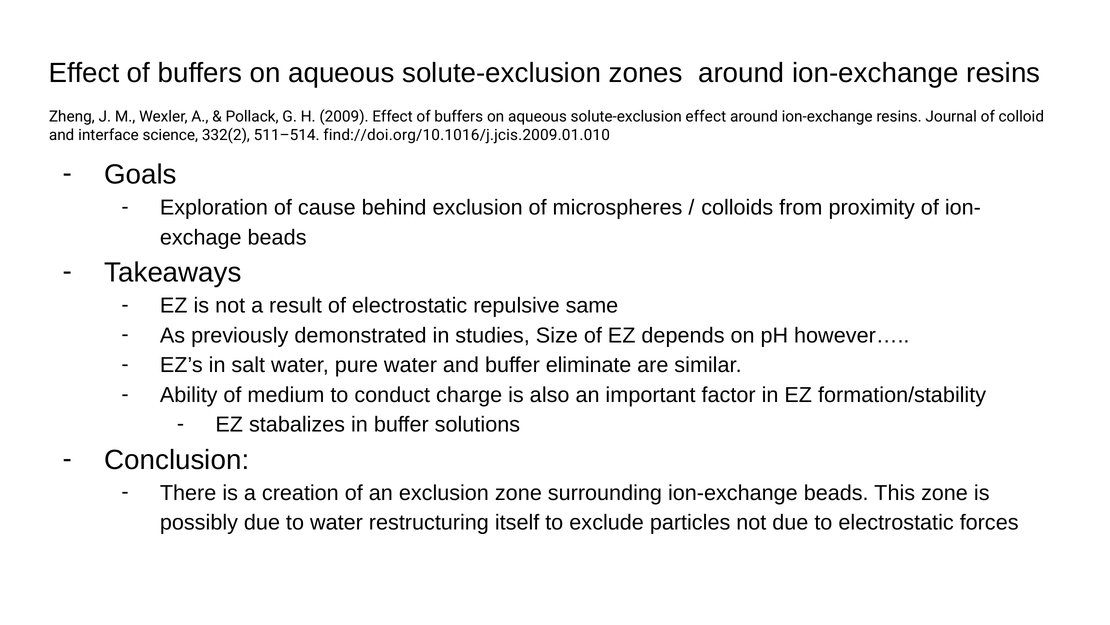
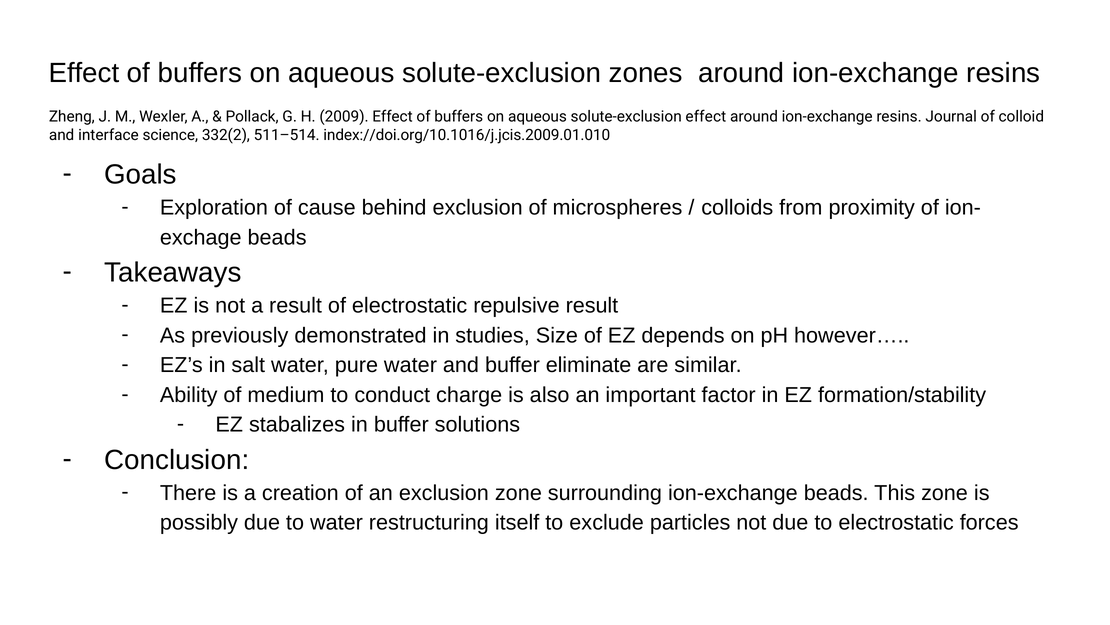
find://doi.org/10.1016/j.jcis.2009.01.010: find://doi.org/10.1016/j.jcis.2009.01.010 -> index://doi.org/10.1016/j.jcis.2009.01.010 (467, 135)
repulsive same: same -> result (592, 305)
